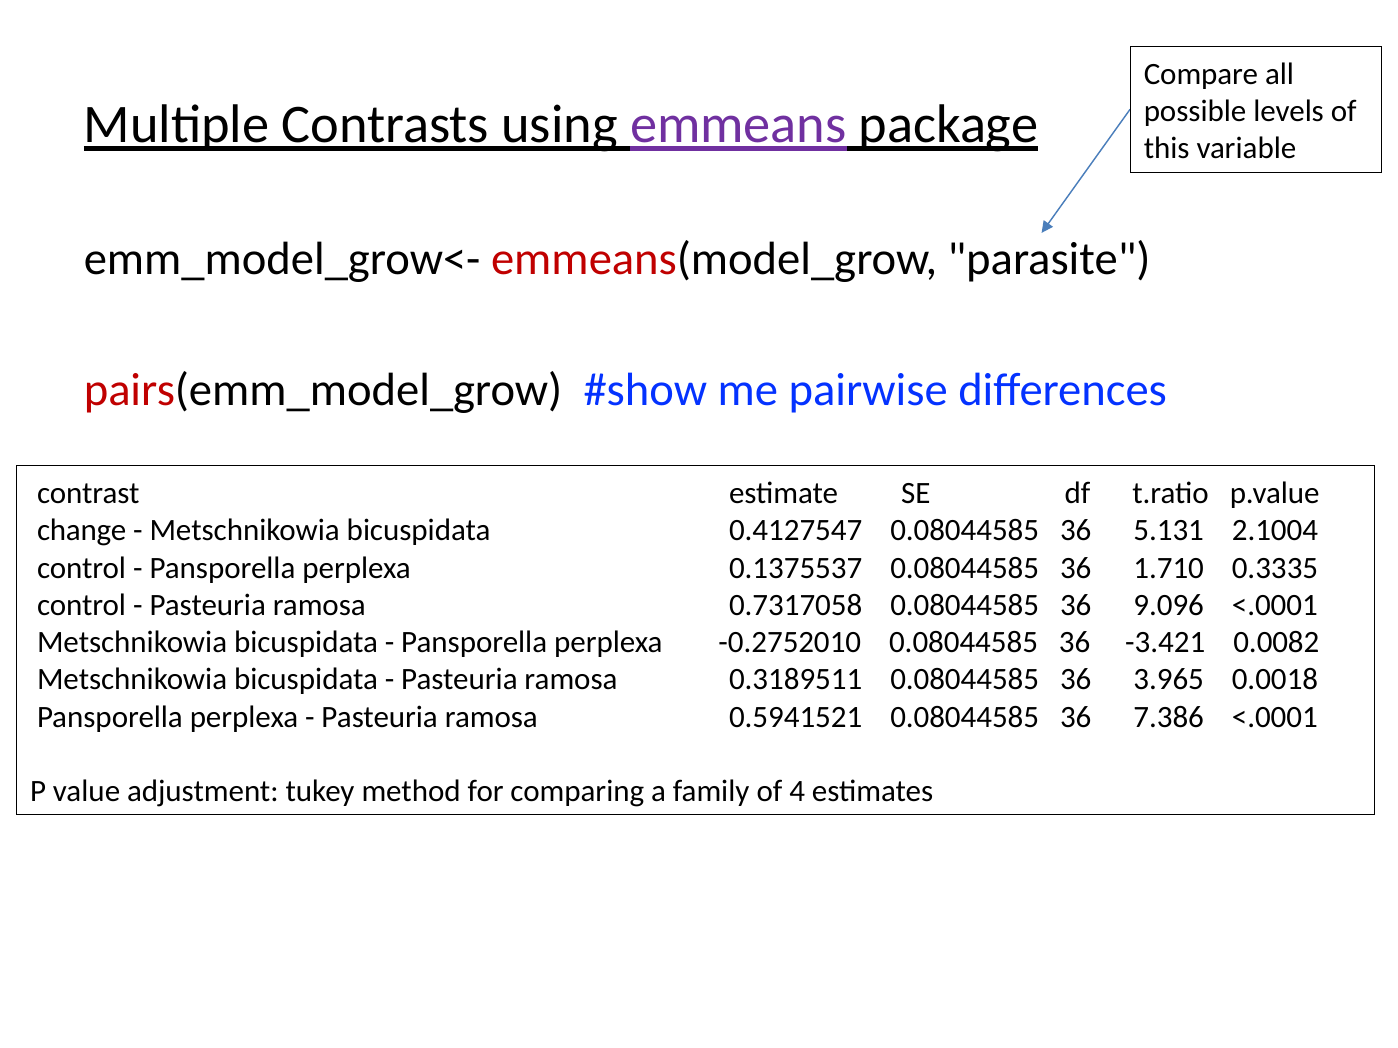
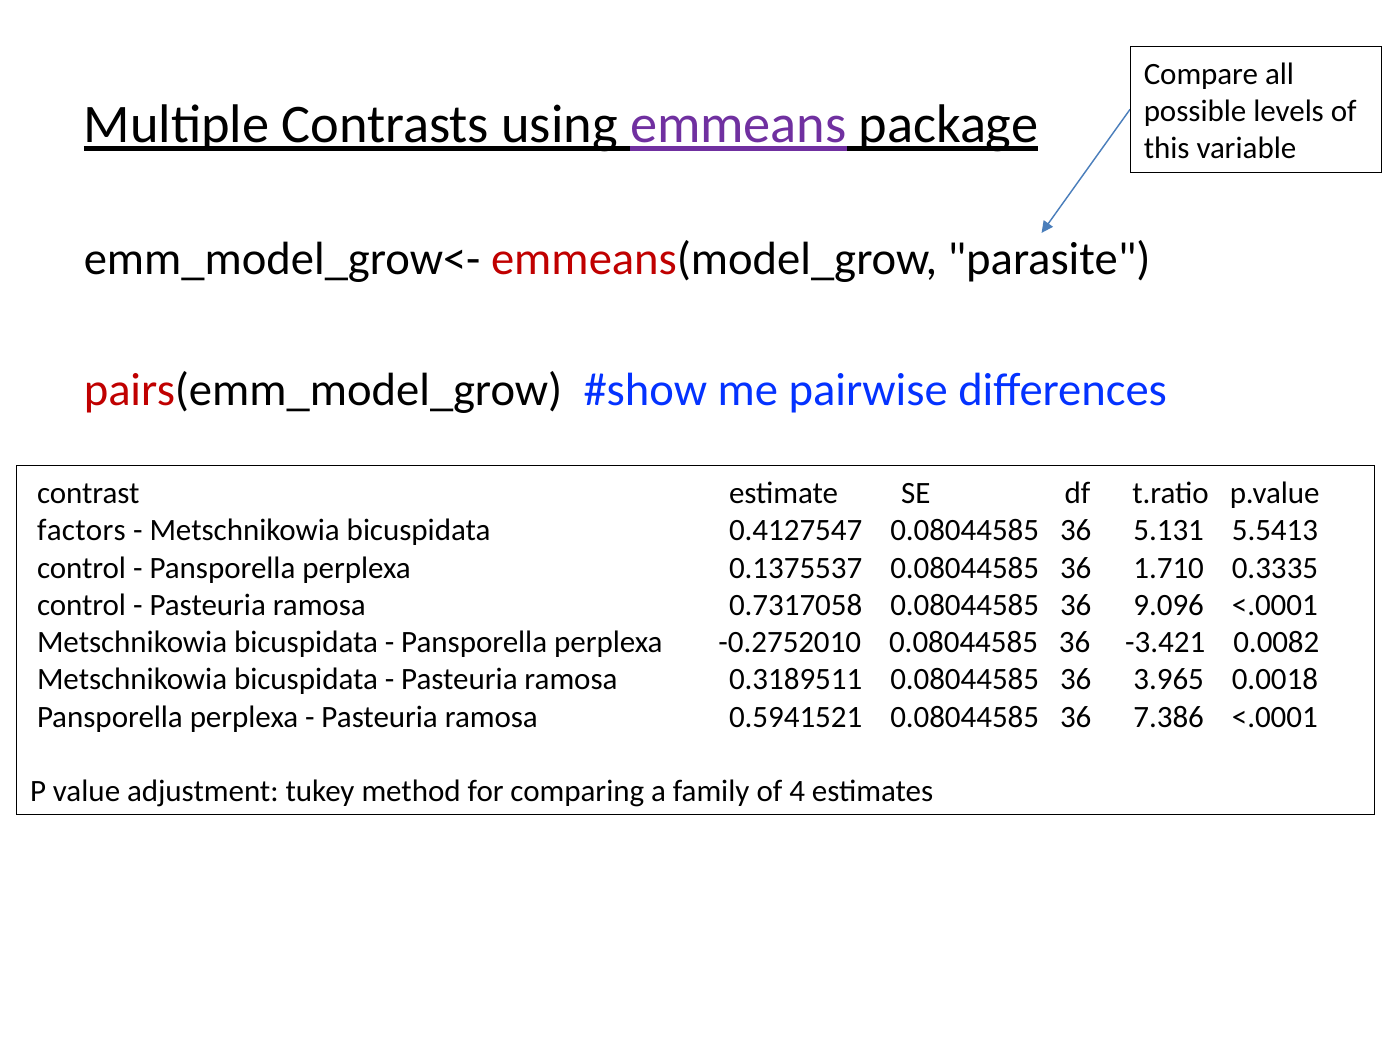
change: change -> factors (81, 531)
2.1004: 2.1004 -> 5.5413 (1275, 531)
